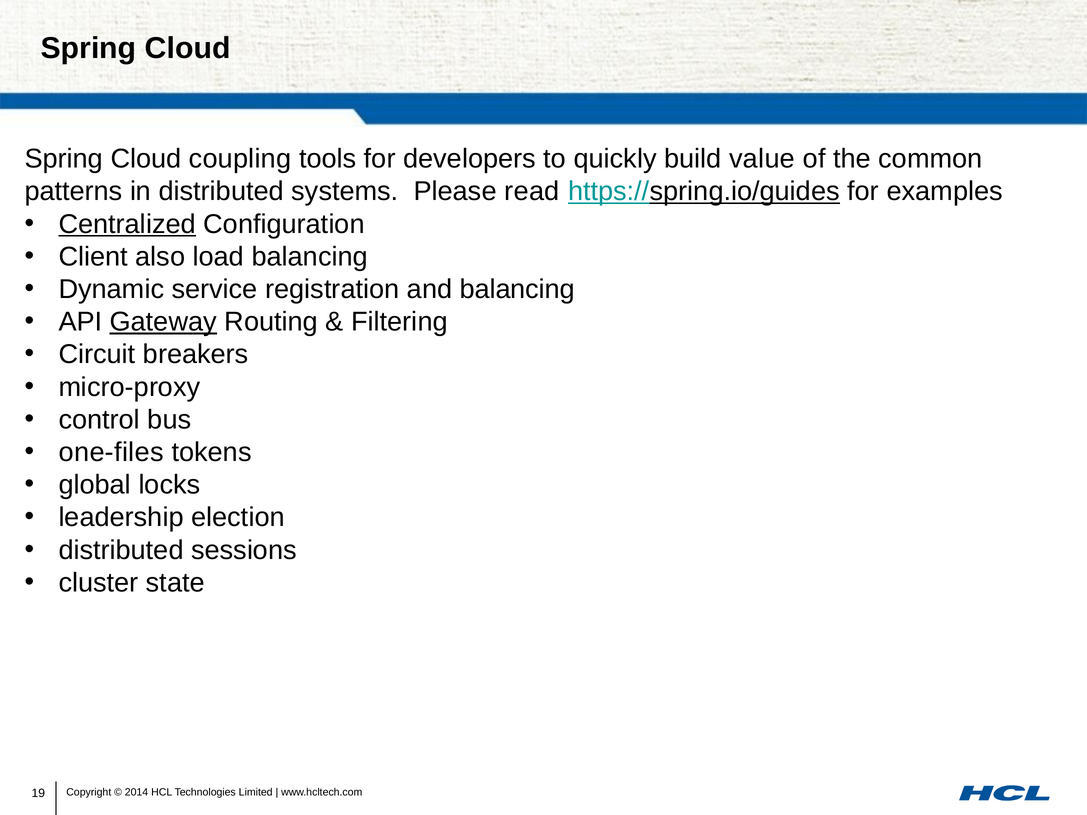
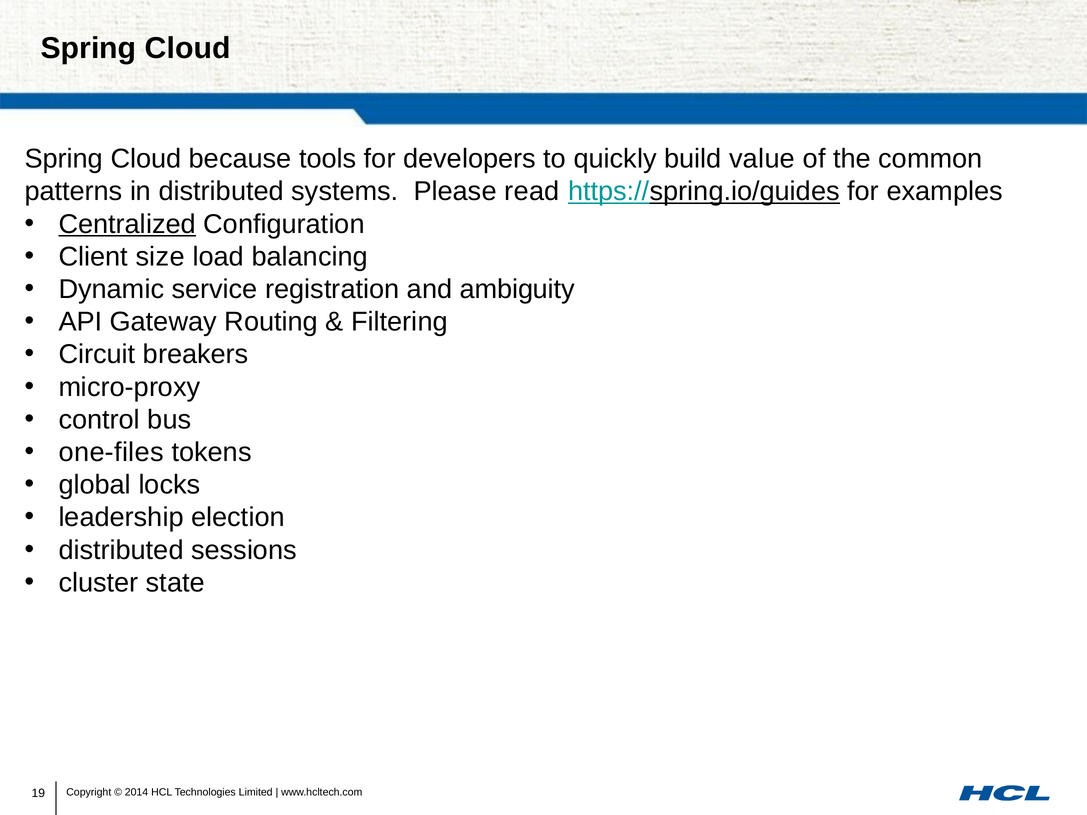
coupling: coupling -> because (240, 159)
also: also -> size (160, 257)
and balancing: balancing -> ambiguity (517, 289)
Gateway underline: present -> none (163, 322)
